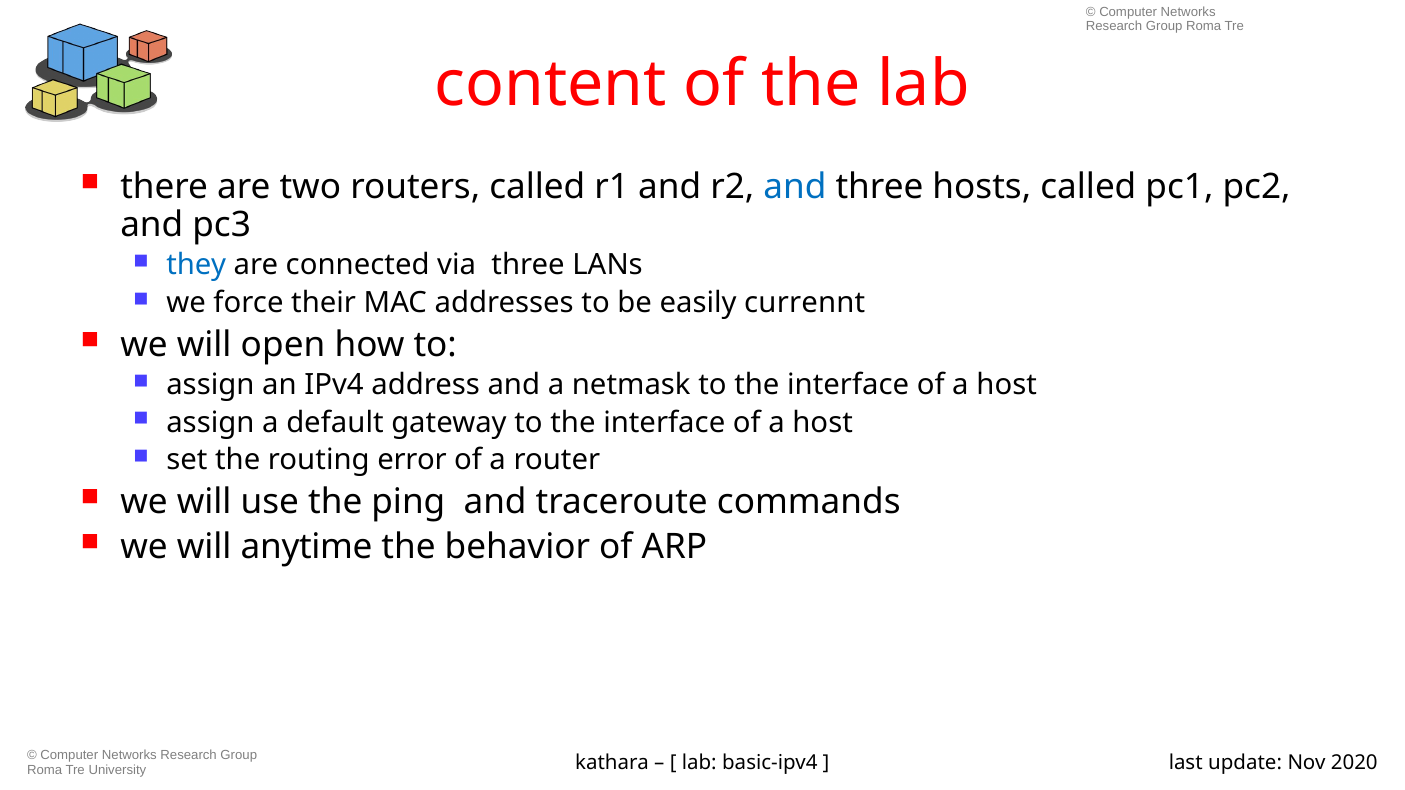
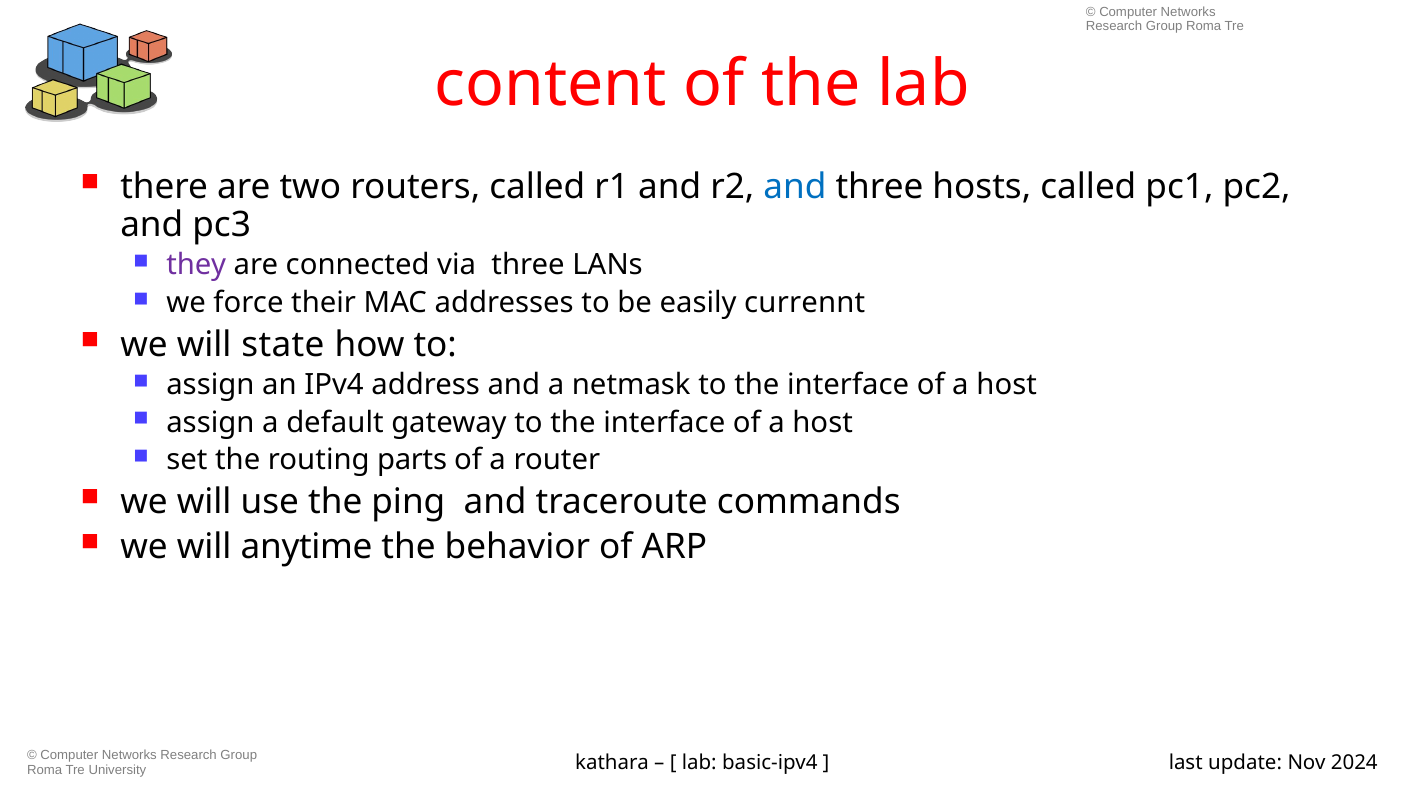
they colour: blue -> purple (196, 265)
open: open -> state (283, 345)
error: error -> parts (412, 460)
2020: 2020 -> 2024 (1354, 763)
